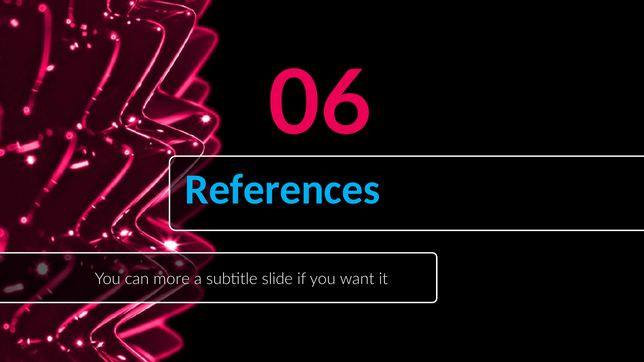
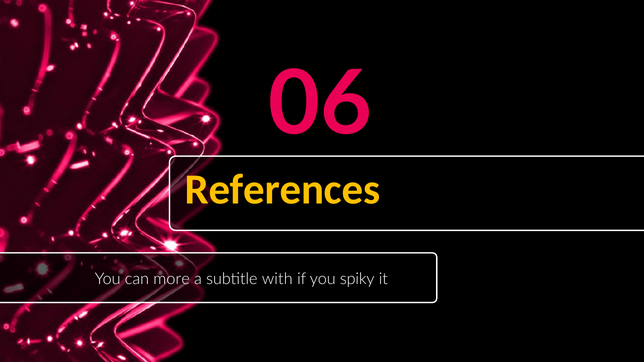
References colour: light blue -> yellow (282, 190)
slide: slide -> with (277, 279)
want: want -> spiky (357, 279)
